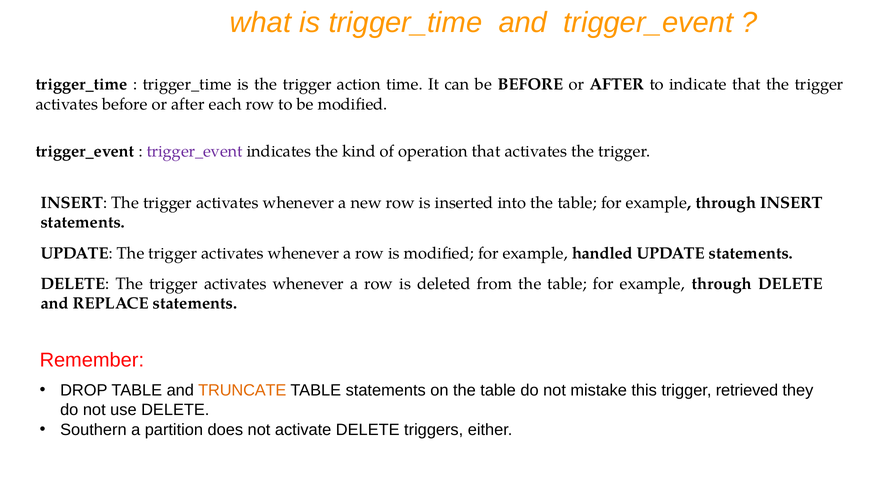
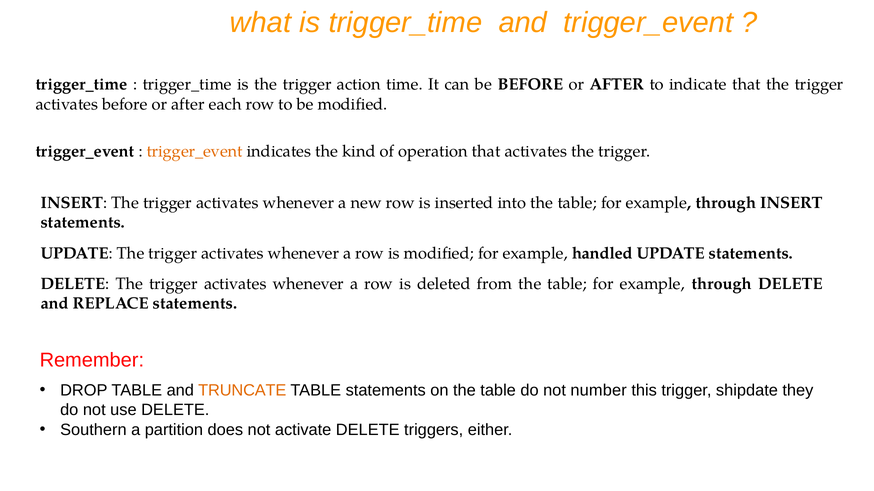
trigger_event colour: purple -> orange (195, 152)
mistake: mistake -> number (599, 391)
retrieved: retrieved -> shipdate (747, 391)
